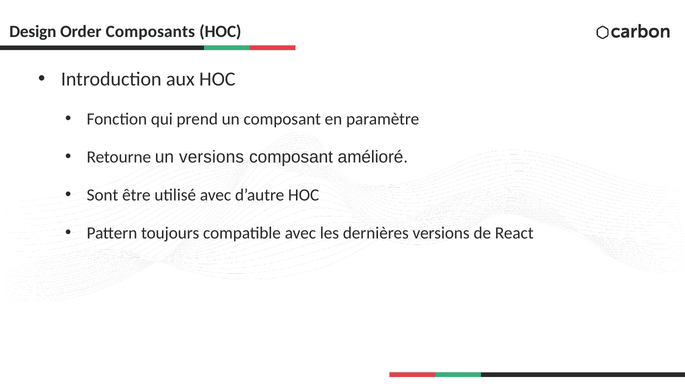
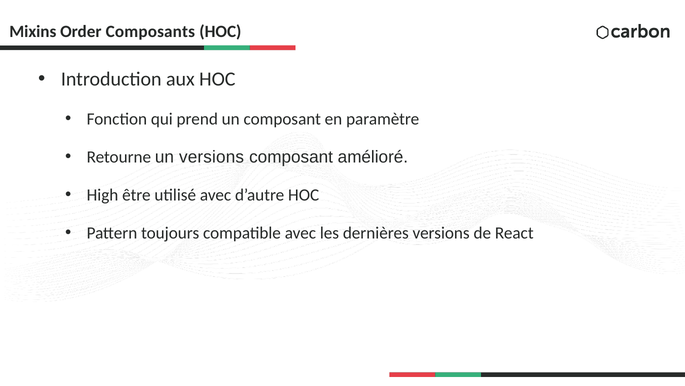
Design: Design -> Mixins (33, 31)
Sont: Sont -> High (102, 195)
